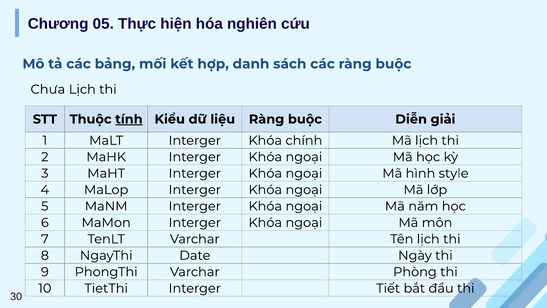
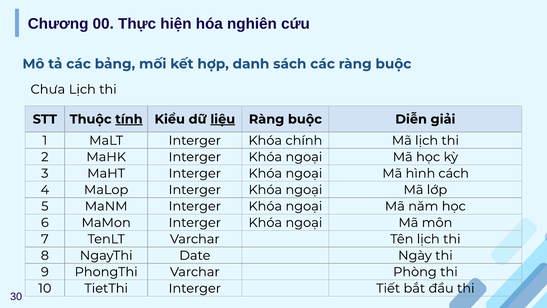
05: 05 -> 00 (103, 24)
liệu underline: none -> present (223, 119)
style: style -> cách (454, 173)
